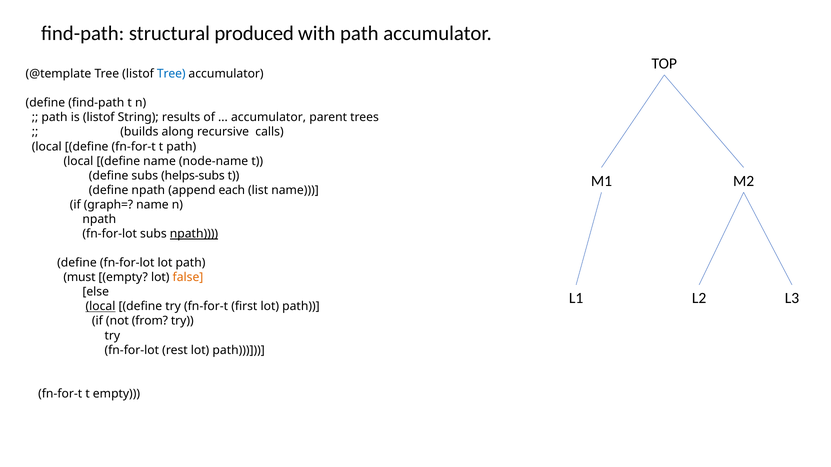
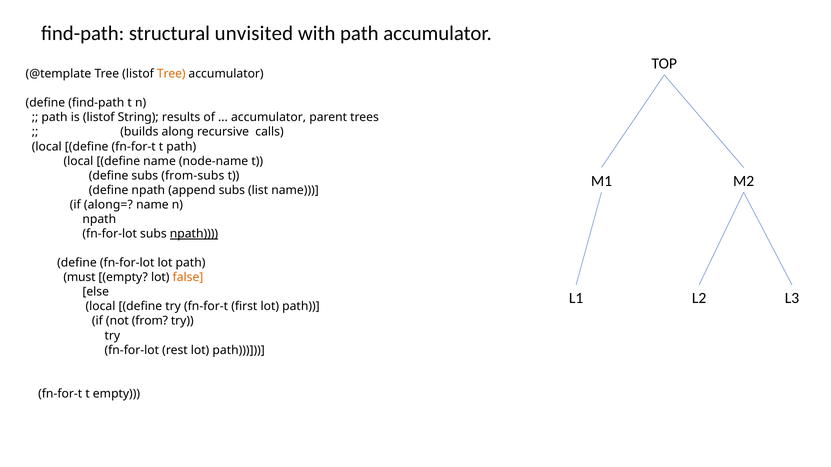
produced: produced -> unvisited (254, 33)
Tree colour: blue -> orange (171, 74)
helps-subs: helps-subs -> from-subs (193, 176)
append each: each -> subs (232, 190)
graph=: graph= -> along= (108, 205)
local underline: present -> none (100, 307)
